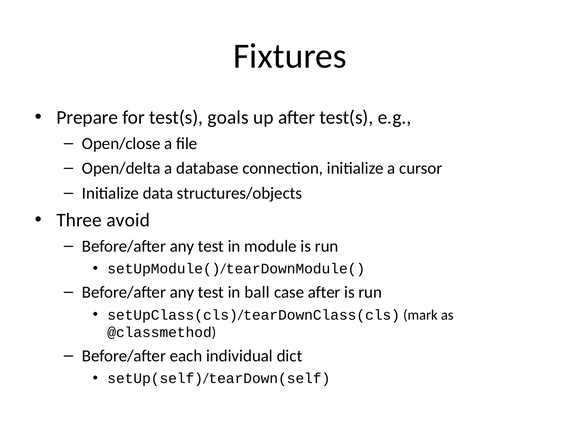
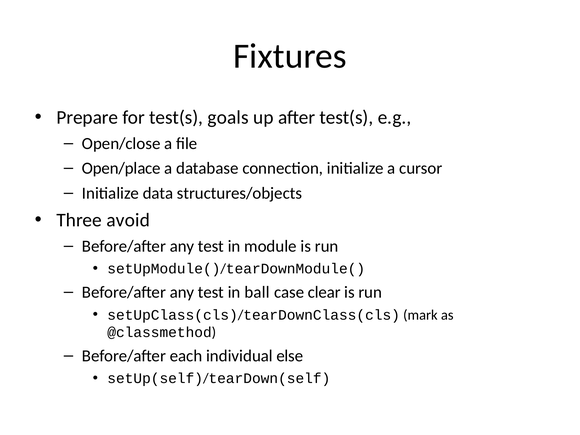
Open/delta: Open/delta -> Open/place (121, 168)
case after: after -> clear (324, 292)
dict: dict -> else (290, 356)
